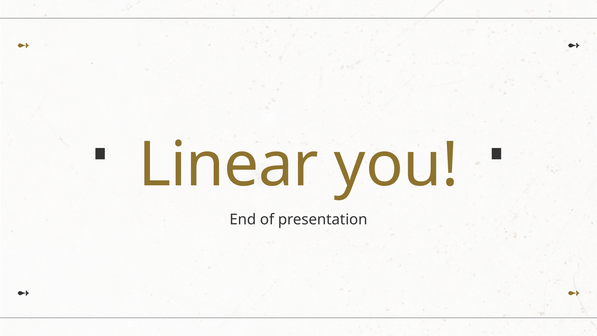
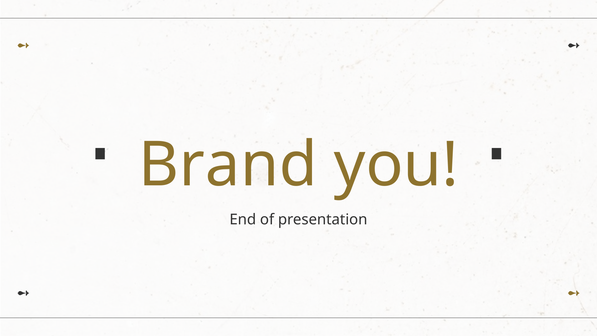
Linear: Linear -> Brand (228, 165)
